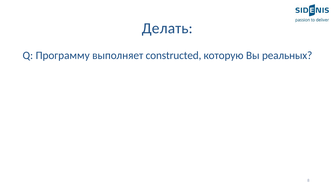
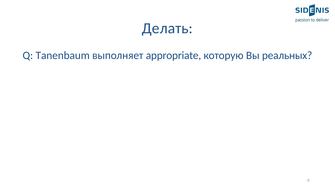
Программу: Программу -> Tanenbaum (63, 55)
constructed: constructed -> appropriate (174, 55)
